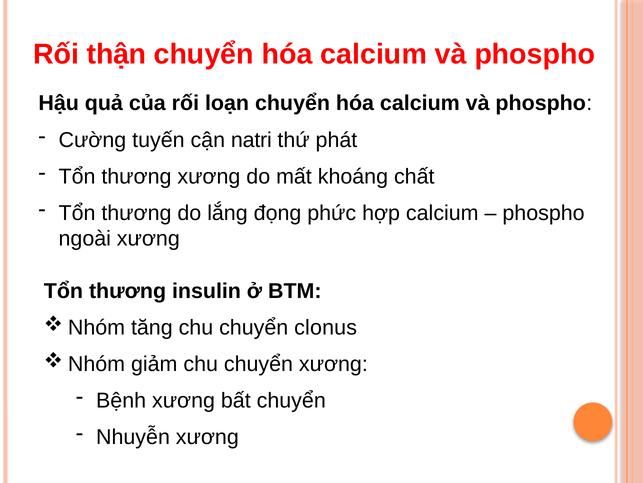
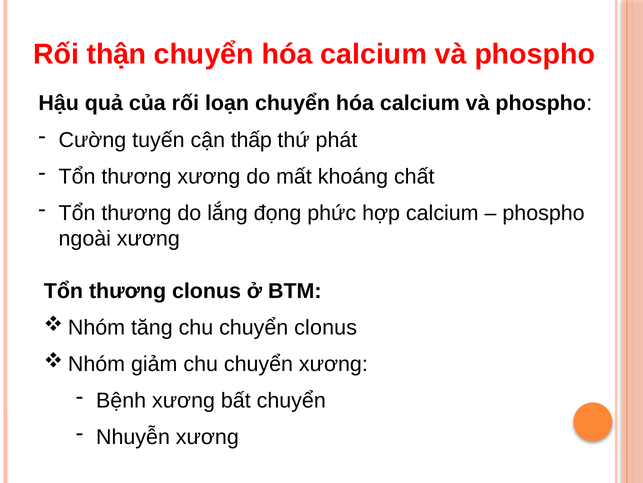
natri: natri -> thấp (251, 140)
thương insulin: insulin -> clonus (206, 291)
